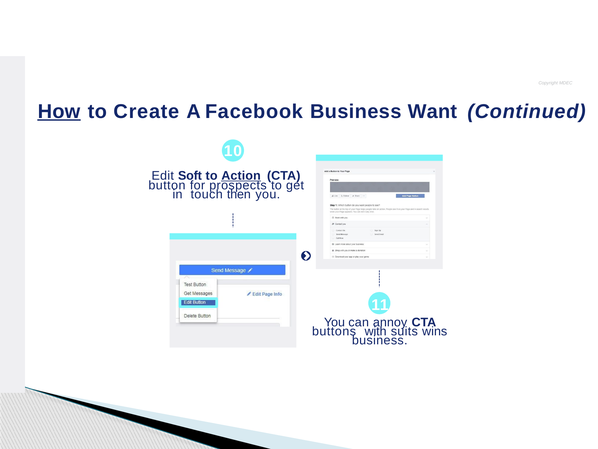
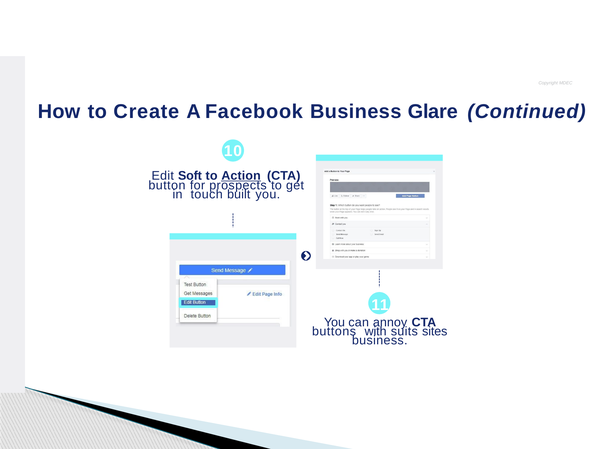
How underline: present -> none (59, 111)
Want: Want -> Glare (433, 111)
then: then -> built (239, 194)
wins: wins -> sites (435, 331)
